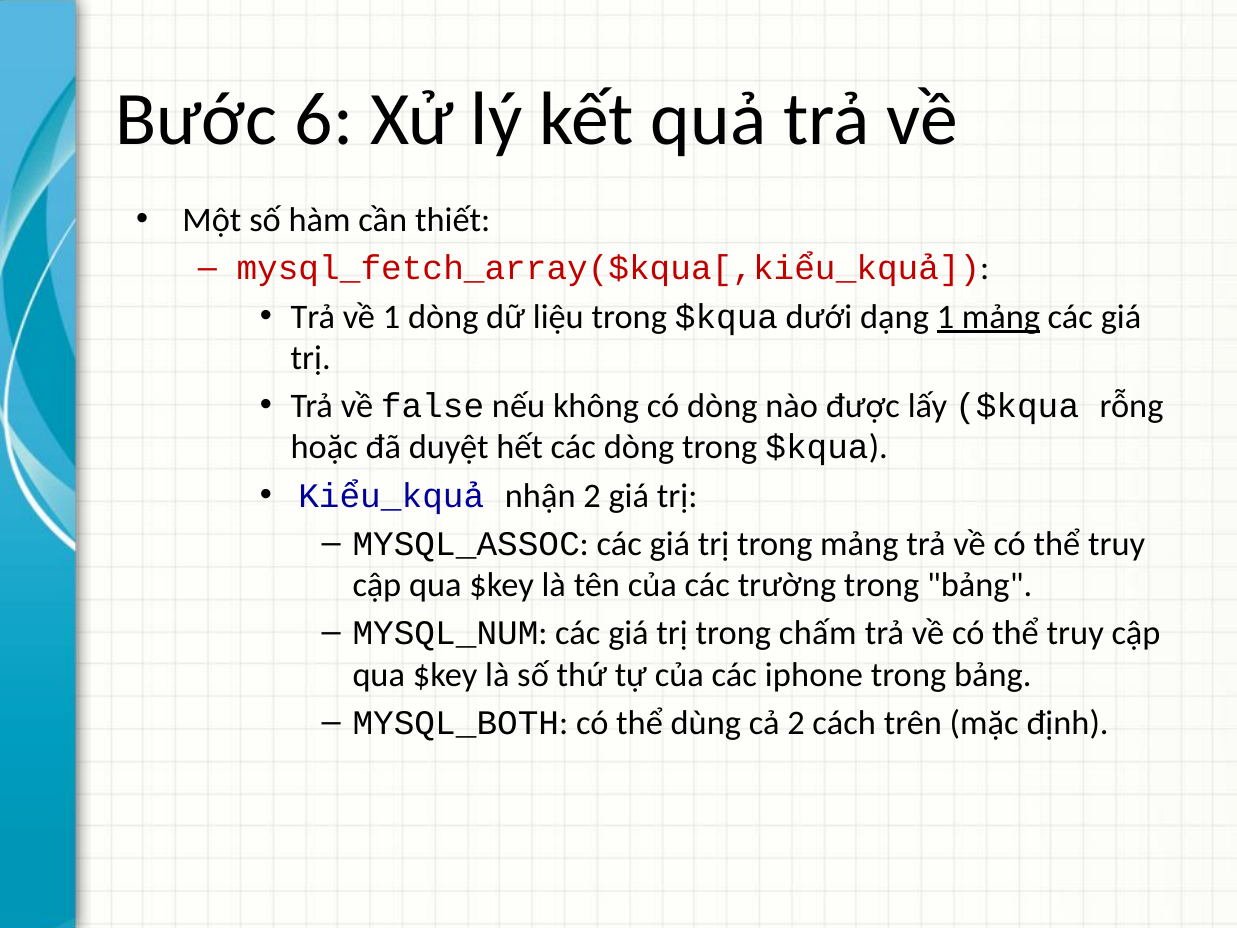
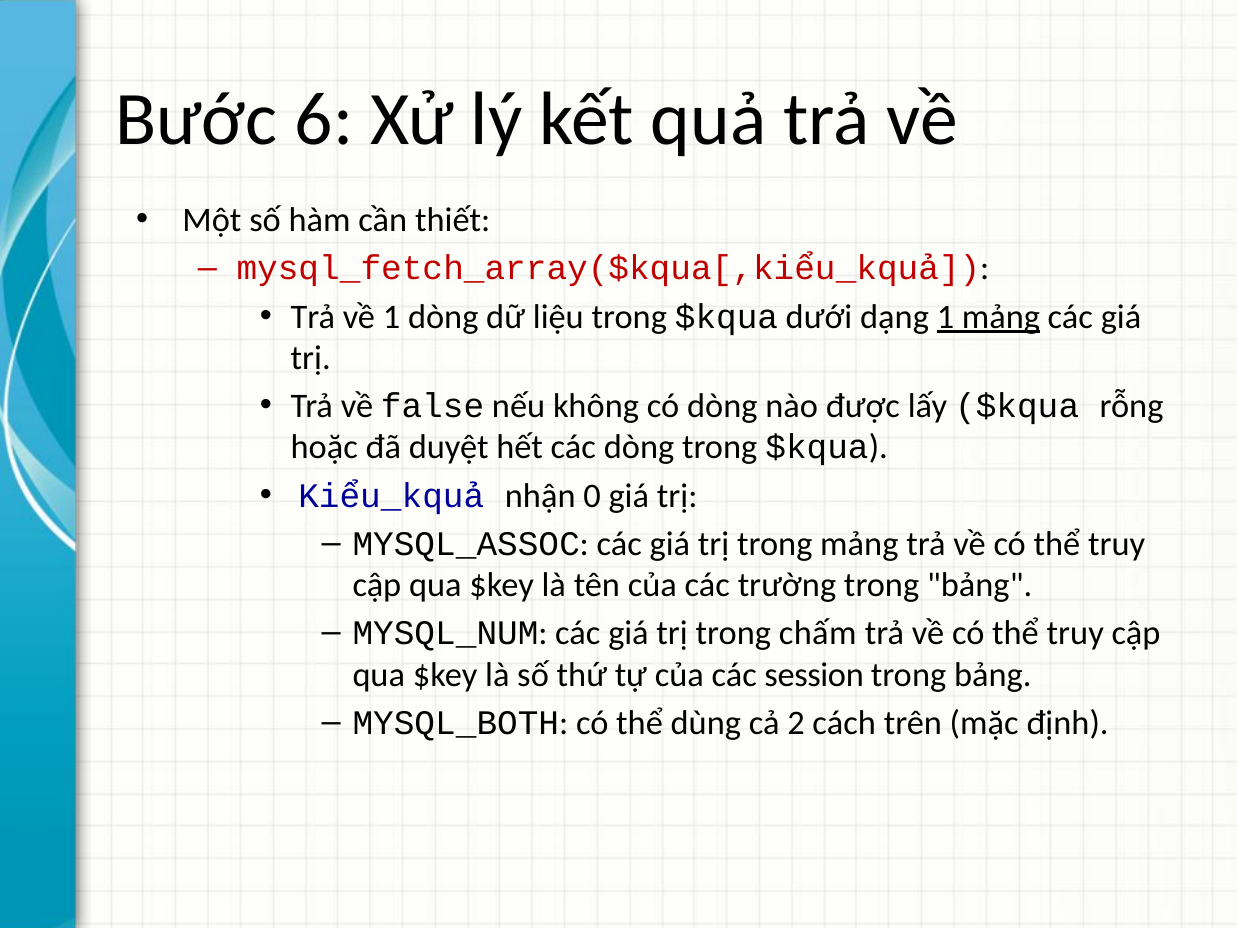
nhận 2: 2 -> 0 (592, 496)
iphone: iphone -> session (814, 675)
